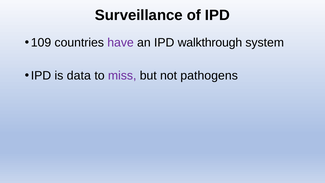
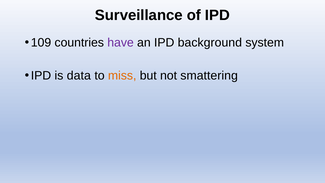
walkthrough: walkthrough -> background (210, 42)
miss colour: purple -> orange (122, 76)
pathogens: pathogens -> smattering (209, 76)
